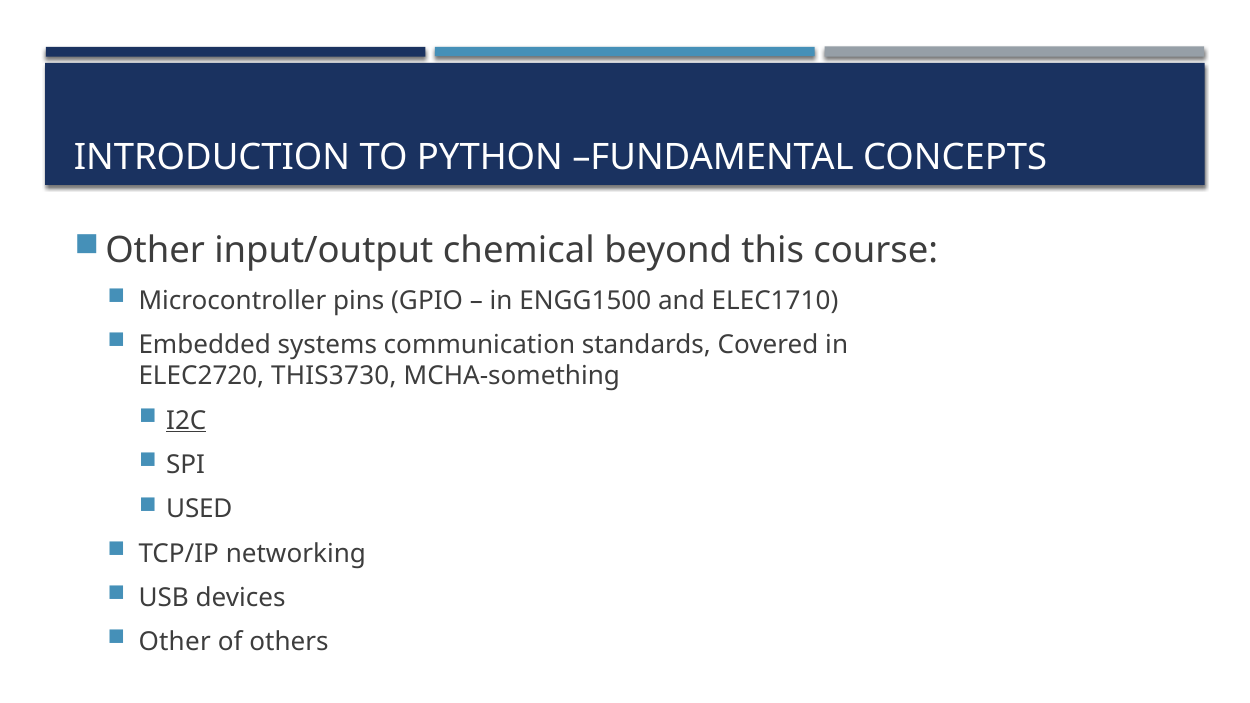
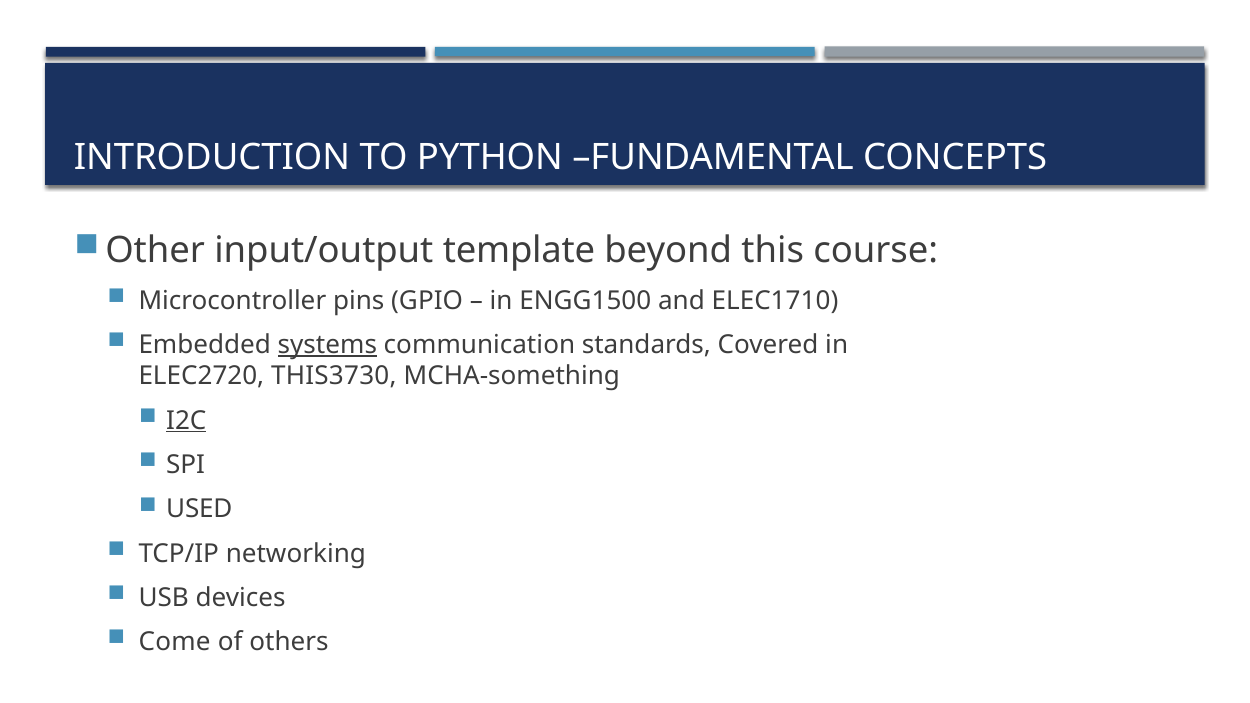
chemical: chemical -> template (519, 251)
systems underline: none -> present (327, 345)
Other: Other -> Come (175, 642)
